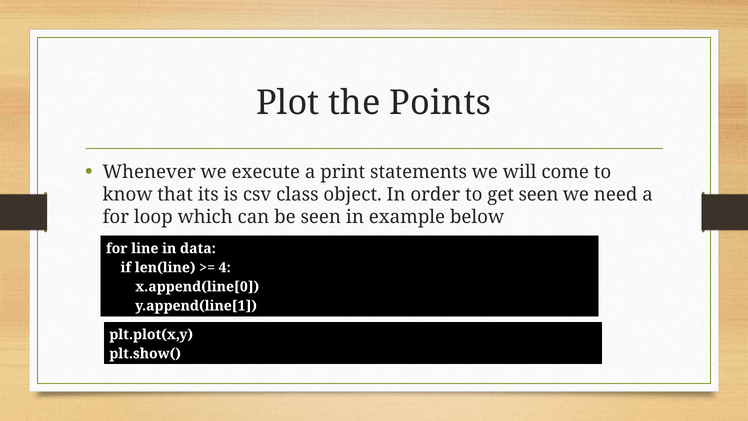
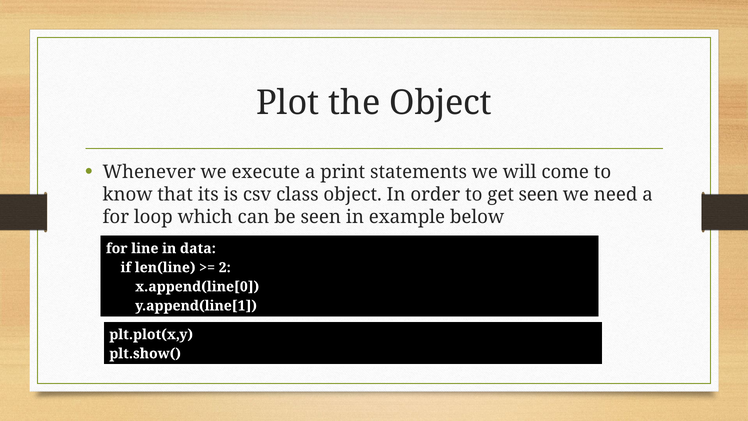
the Points: Points -> Object (441, 103)
4: 4 -> 2 (225, 267)
